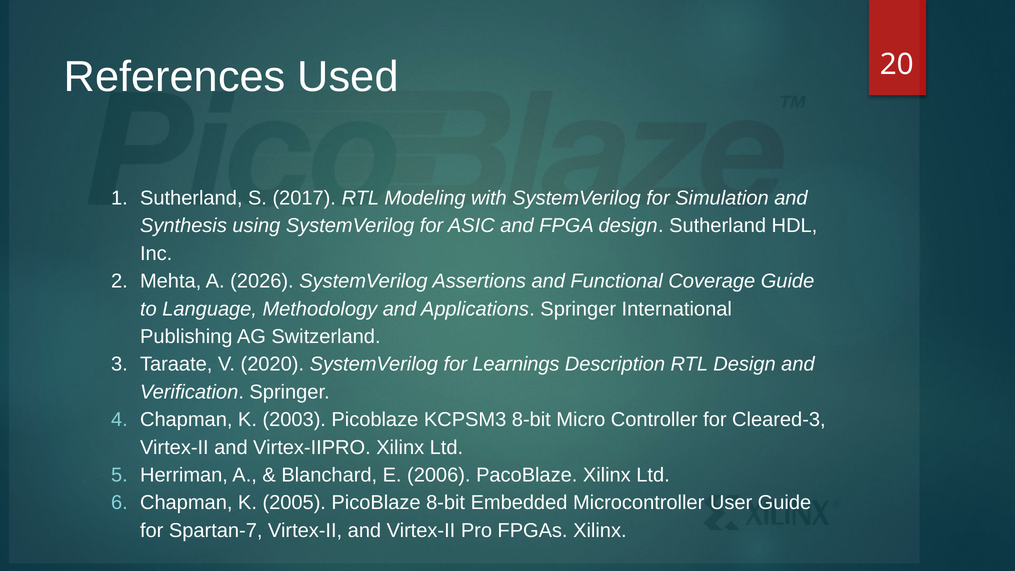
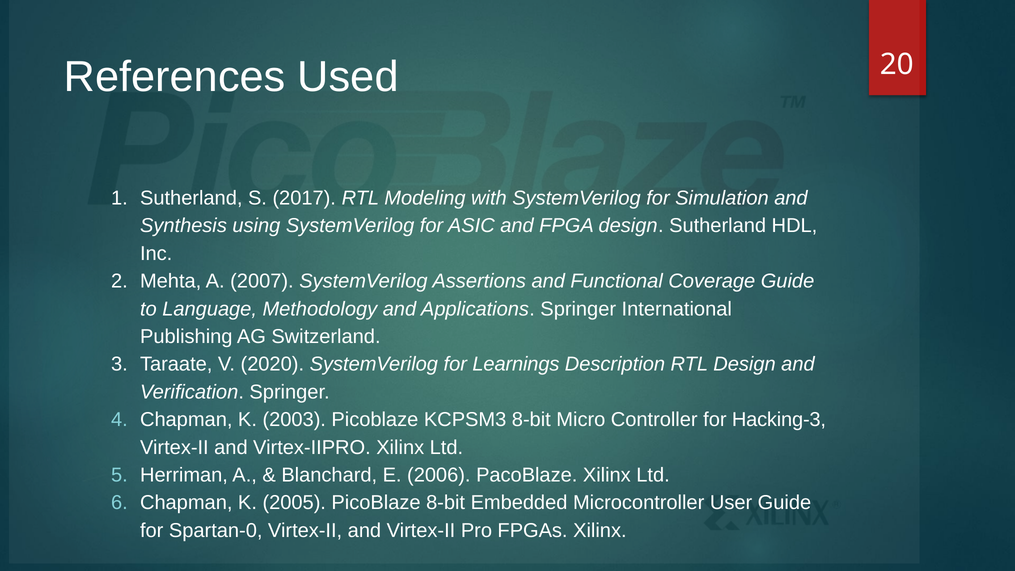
2026: 2026 -> 2007 (262, 281)
Cleared-3: Cleared-3 -> Hacking-3 (779, 420)
Spartan-7: Spartan-7 -> Spartan-0 (216, 530)
